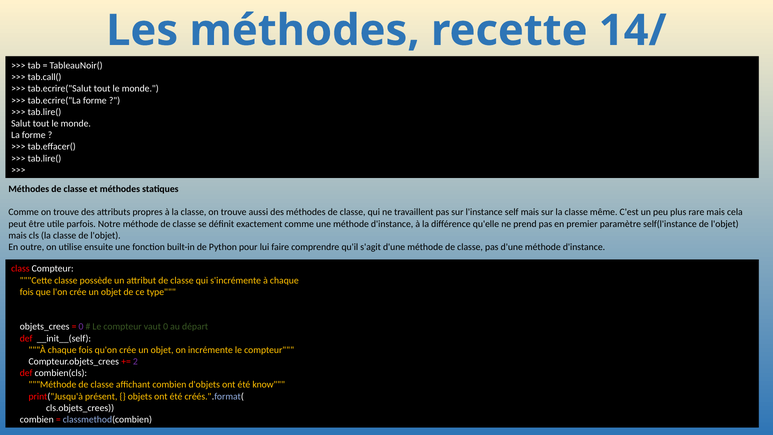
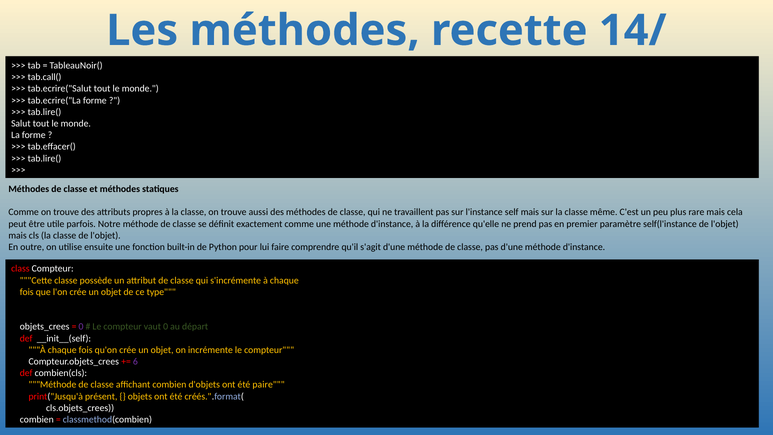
2: 2 -> 6 (135, 361)
know: know -> paire (269, 385)
